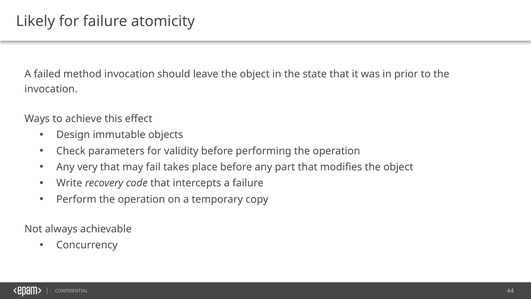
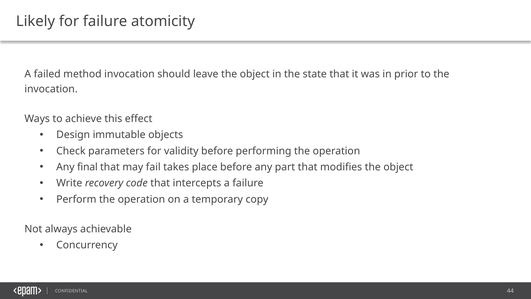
very: very -> final (87, 167)
